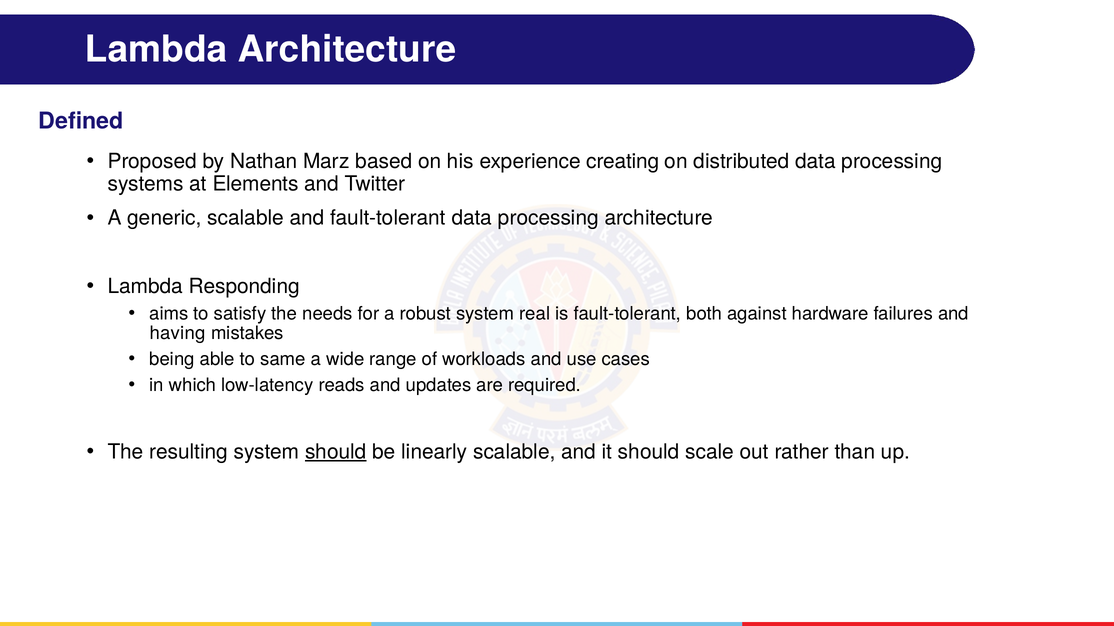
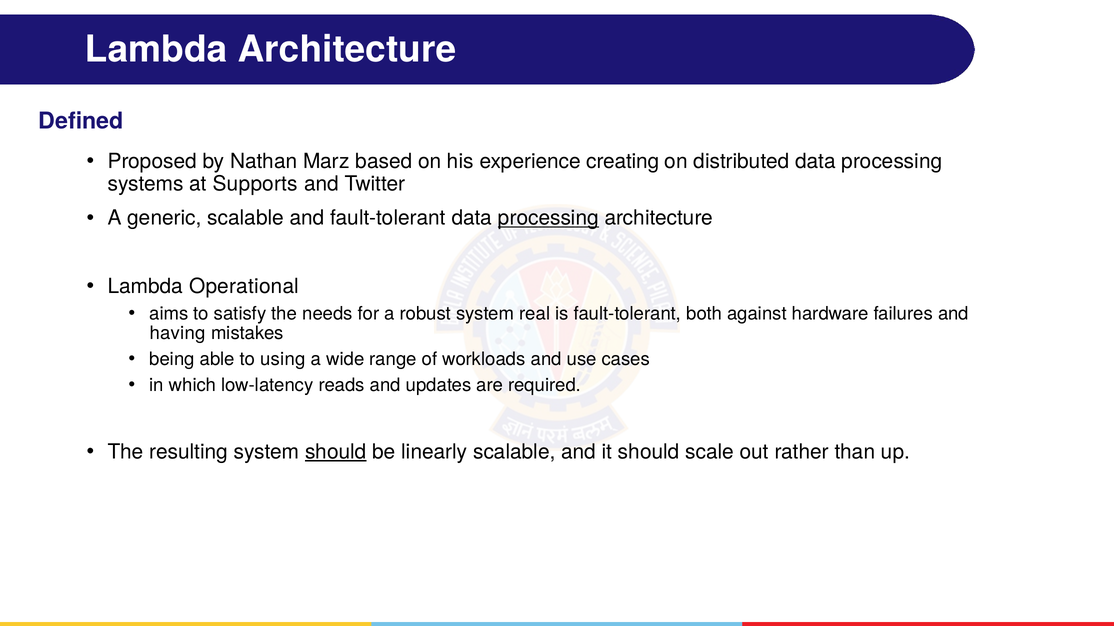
Elements: Elements -> Supports (255, 184)
processing underline: none -> present (548, 218)
Responding: Responding -> Operational (244, 287)
same: same -> using (283, 359)
